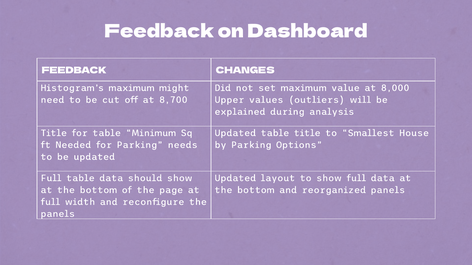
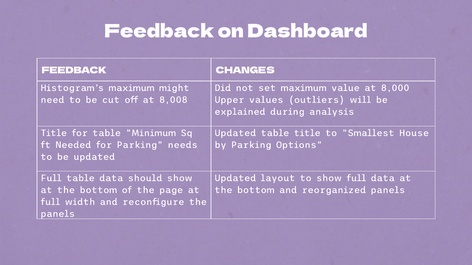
8,700: 8,700 -> 8,008 (173, 100)
